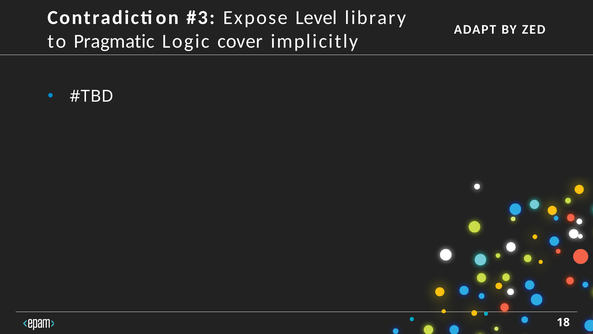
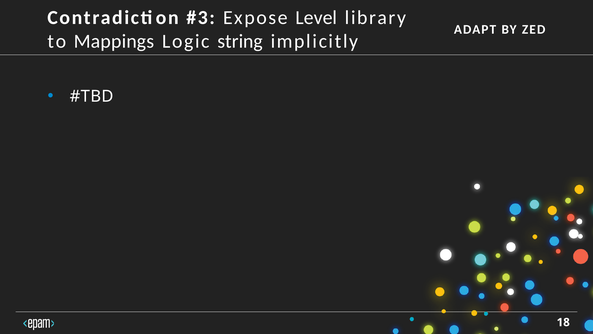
Pragmatic: Pragmatic -> Mappings (114, 41)
cover: cover -> string (240, 41)
